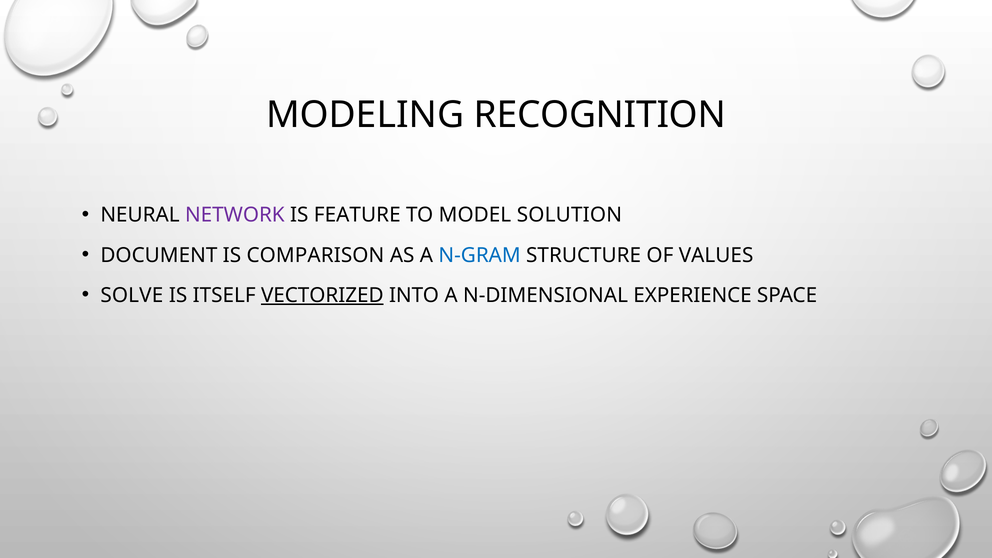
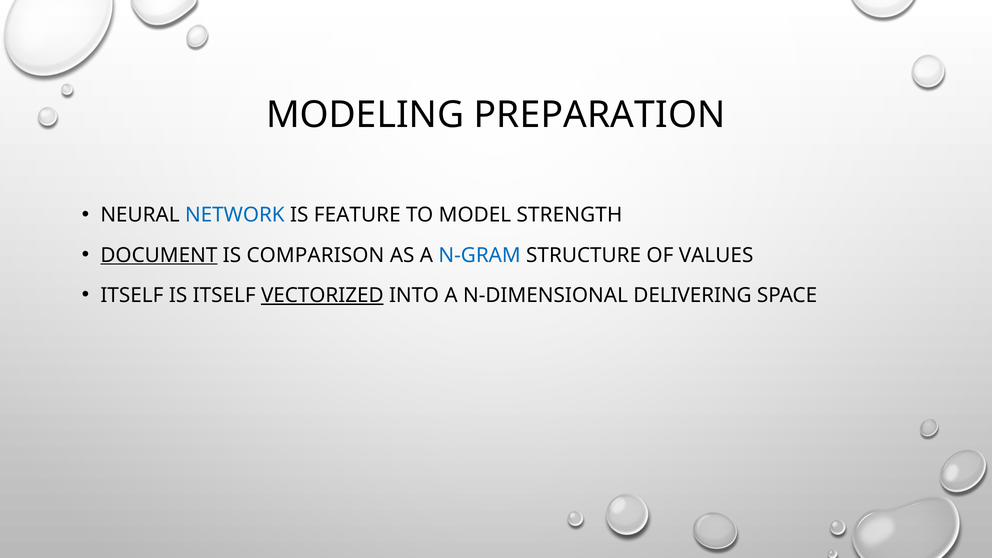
RECOGNITION: RECOGNITION -> PREPARATION (600, 115)
NETWORK colour: purple -> blue (235, 215)
SOLUTION: SOLUTION -> STRENGTH (569, 215)
DOCUMENT underline: none -> present (159, 255)
SOLVE: SOLVE -> ITSELF (132, 295)
EXPERIENCE: EXPERIENCE -> DELIVERING (692, 295)
